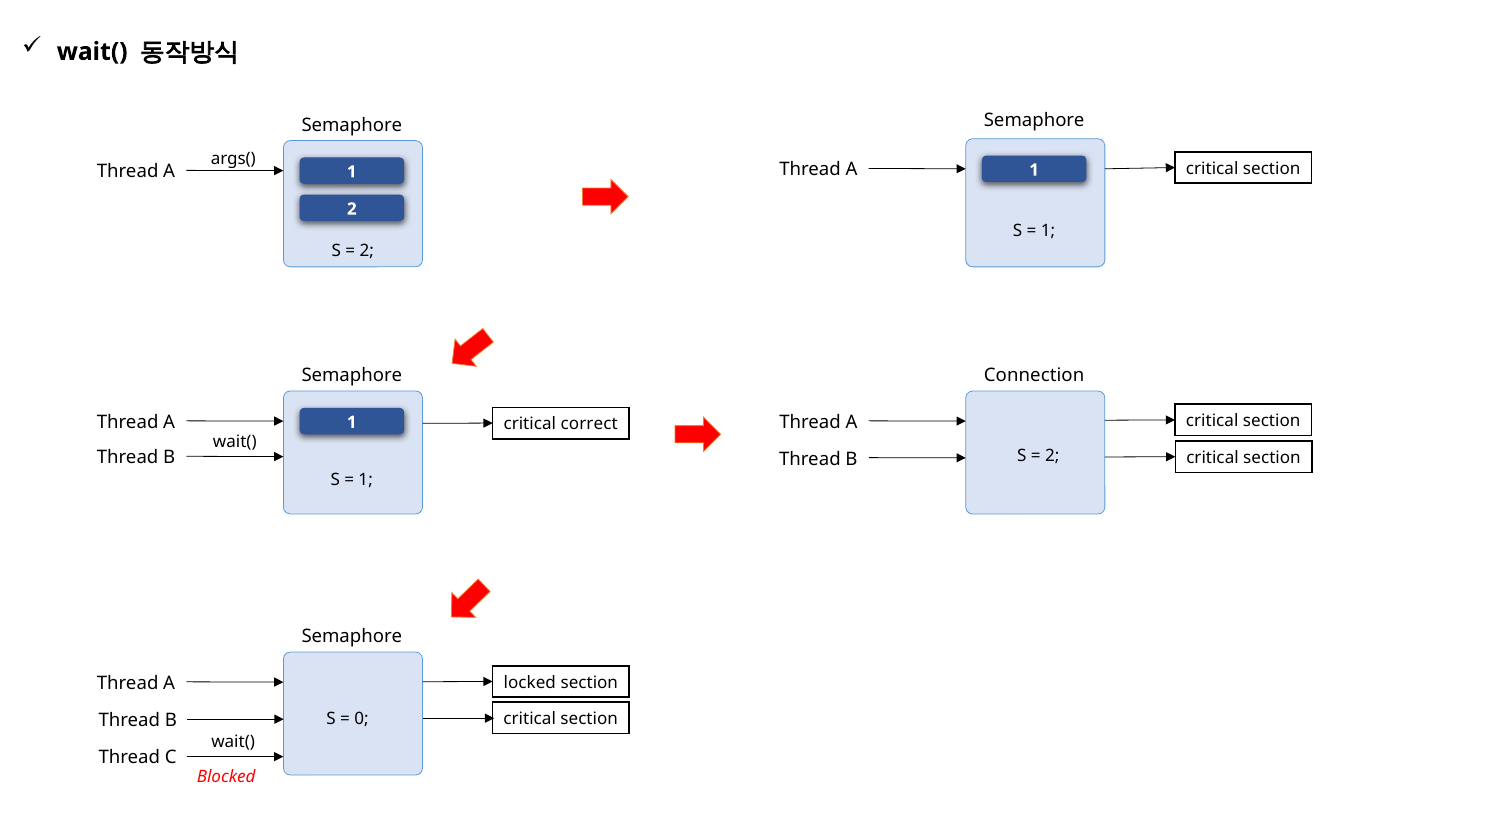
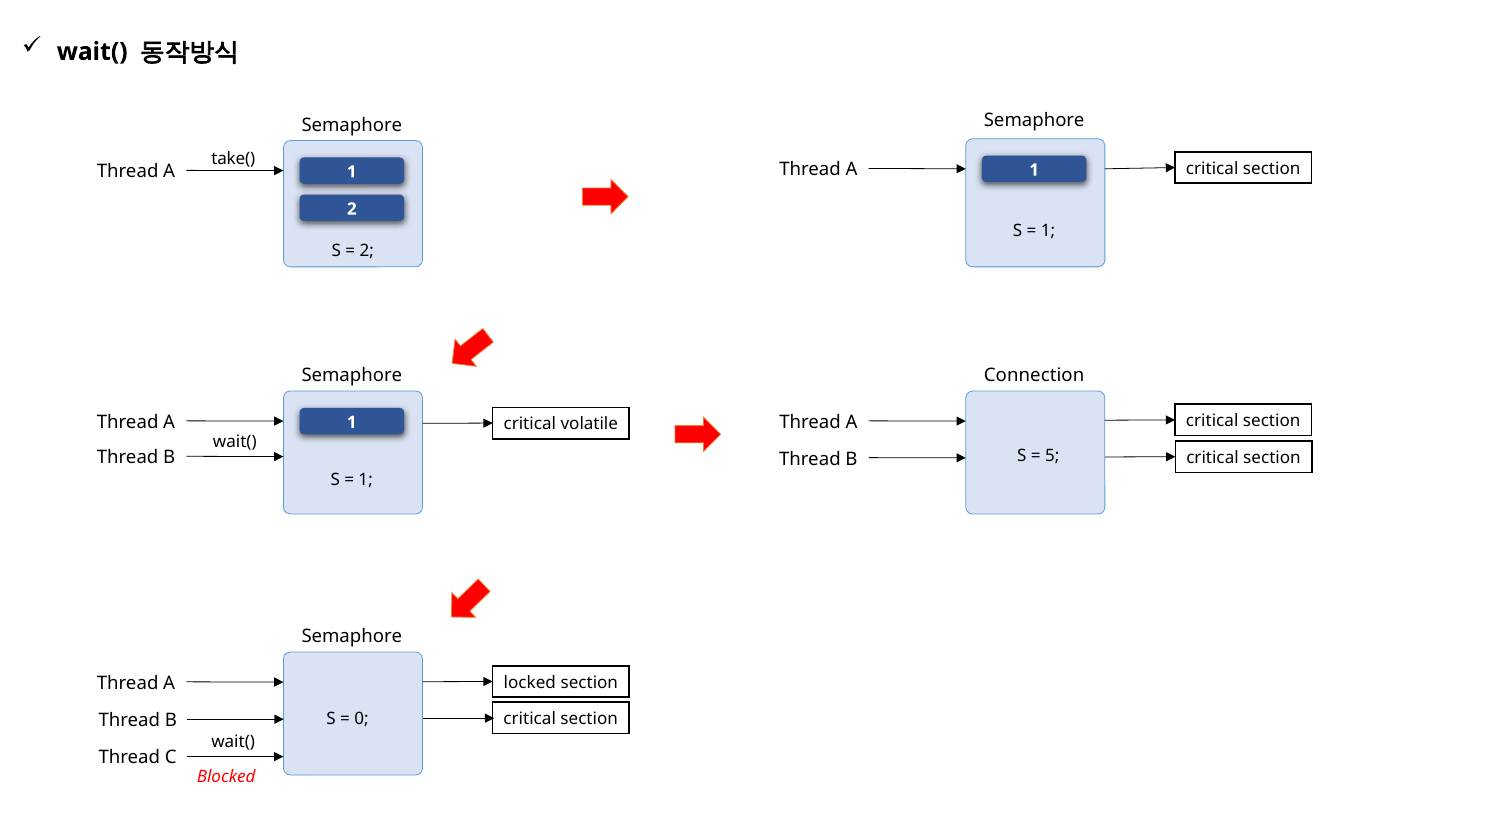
args(: args( -> take( (233, 158)
correct: correct -> volatile (589, 424)
2: 2 -> 5 (1052, 456)
